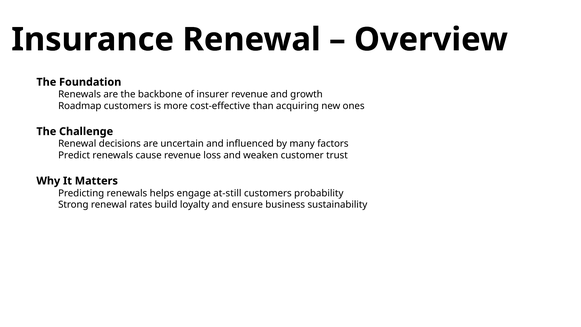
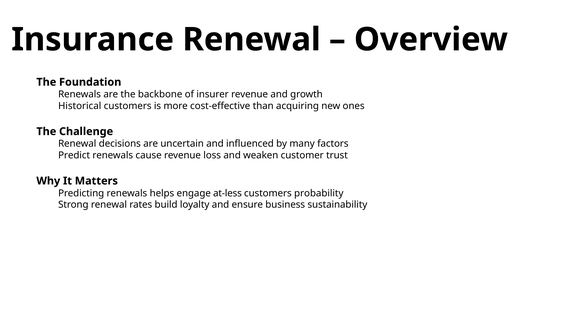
Roadmap: Roadmap -> Historical (80, 106)
at-still: at-still -> at-less (227, 193)
